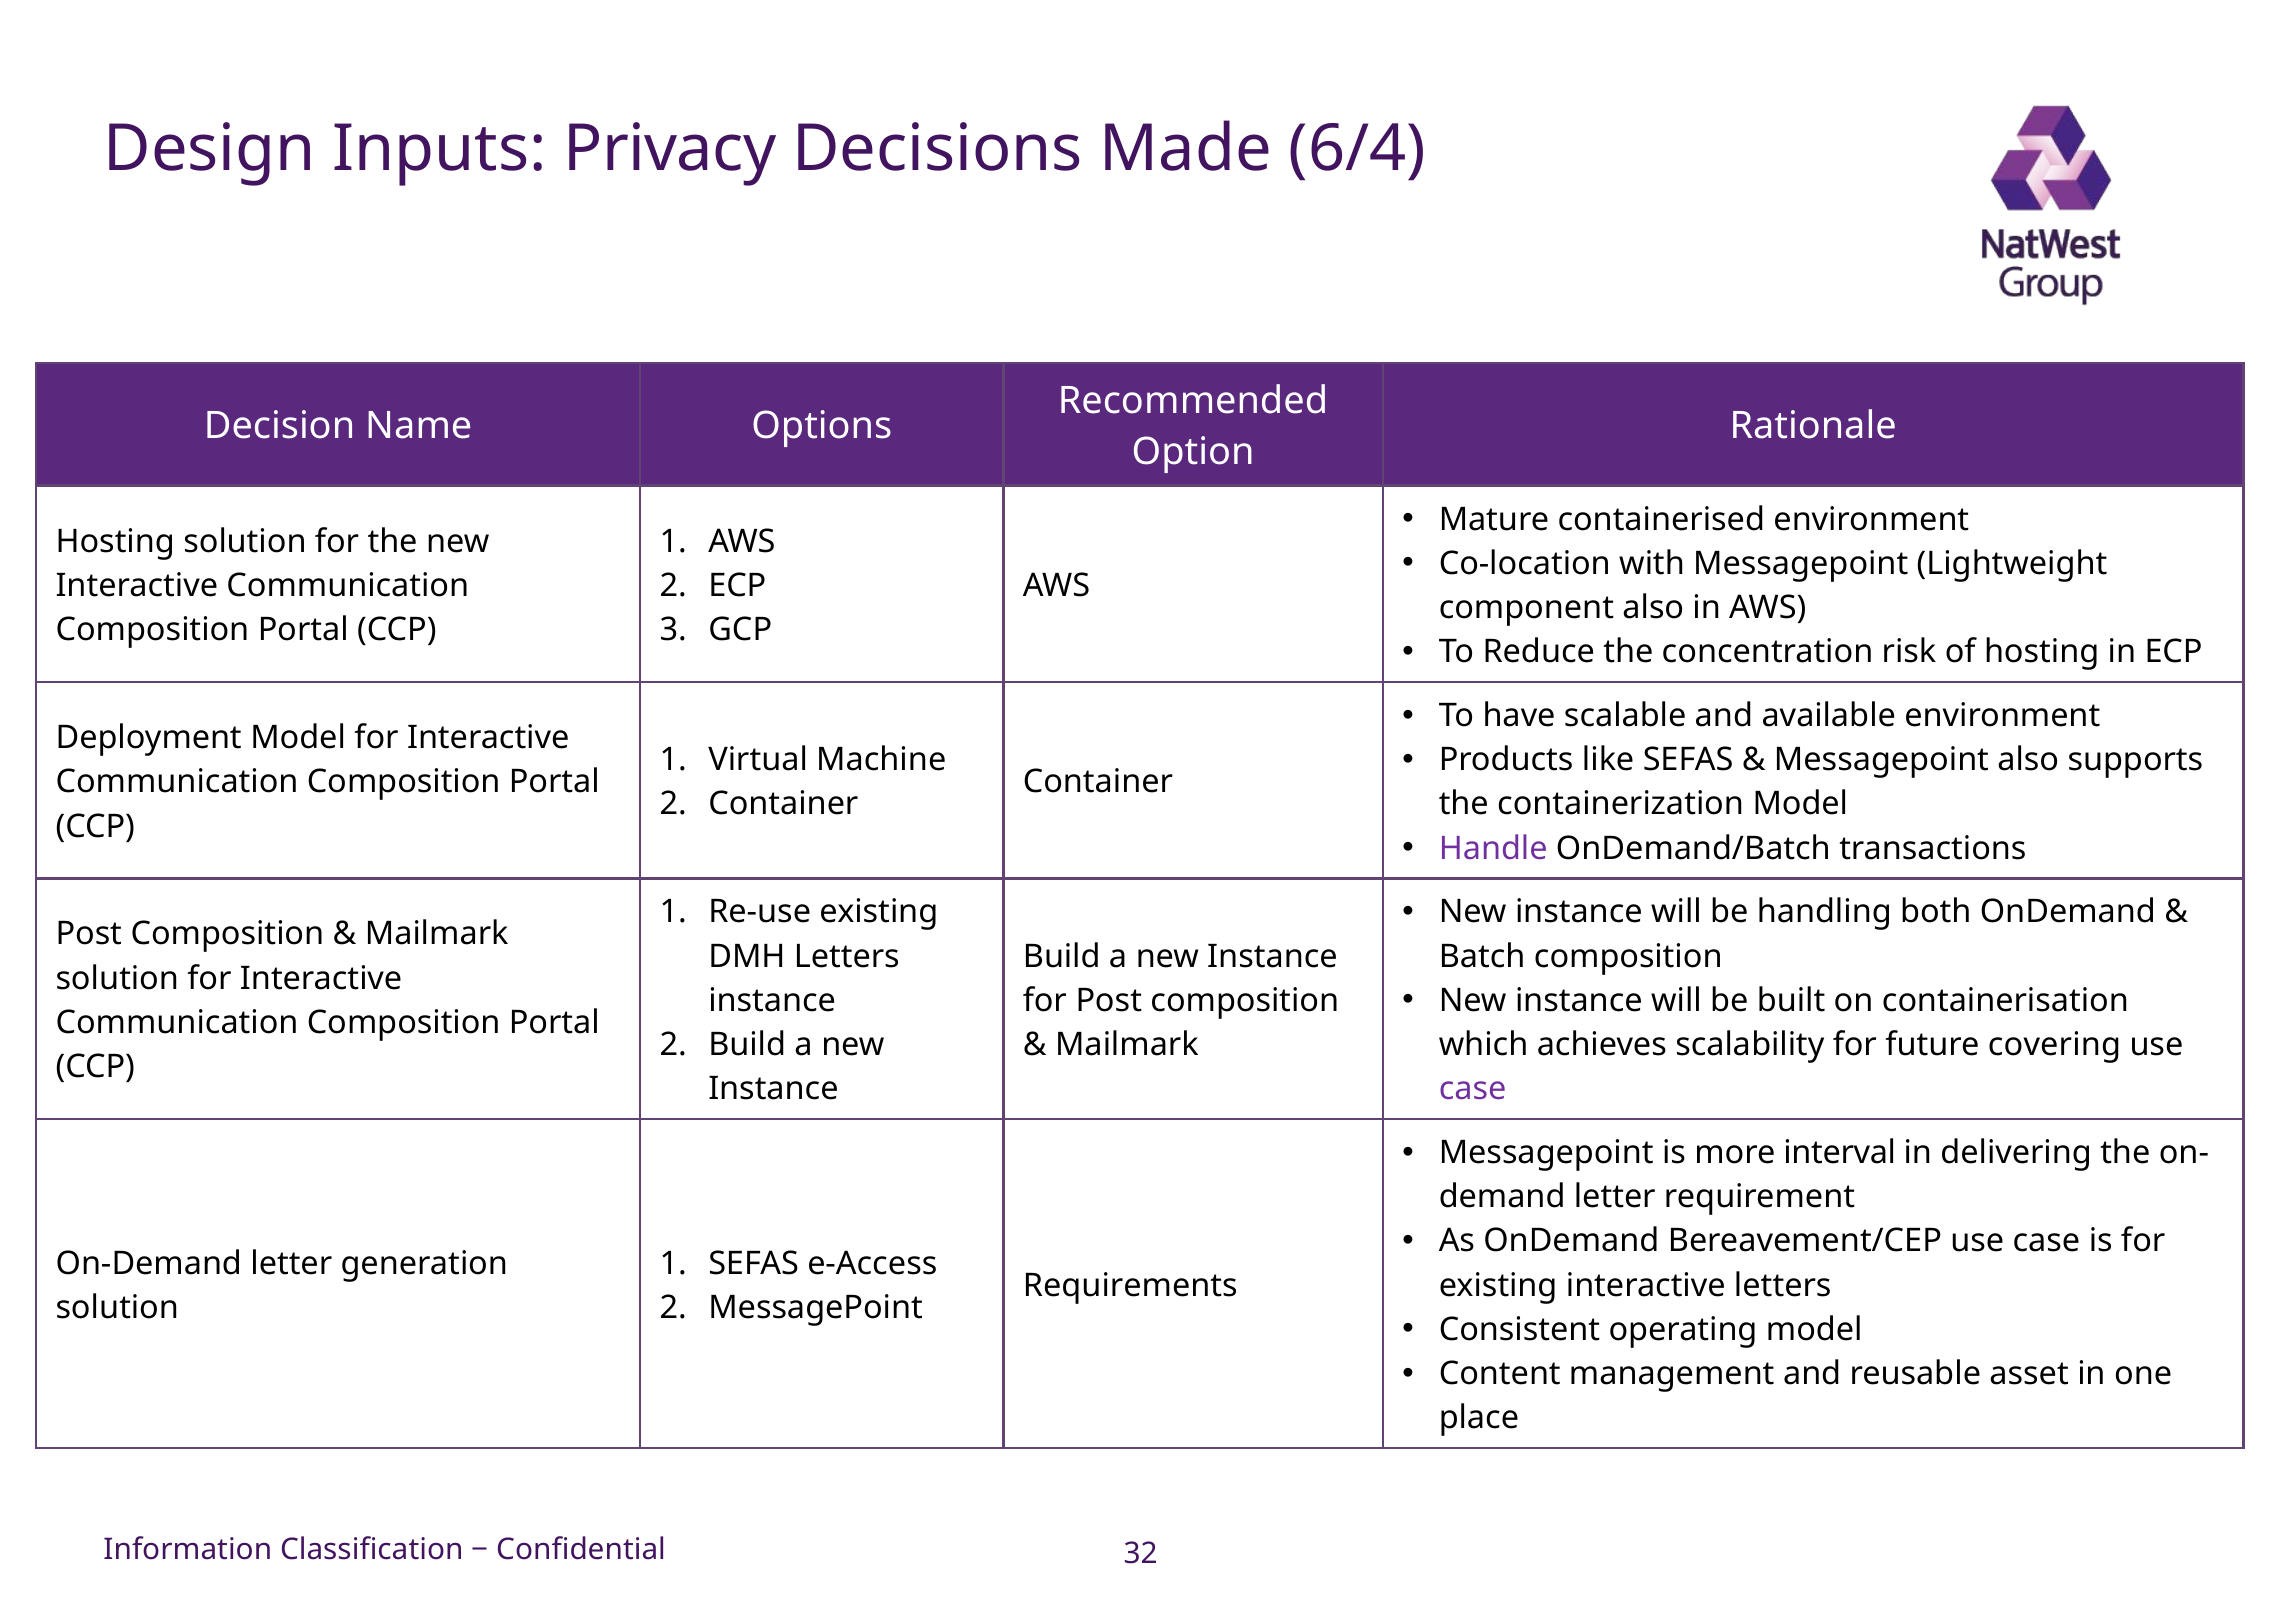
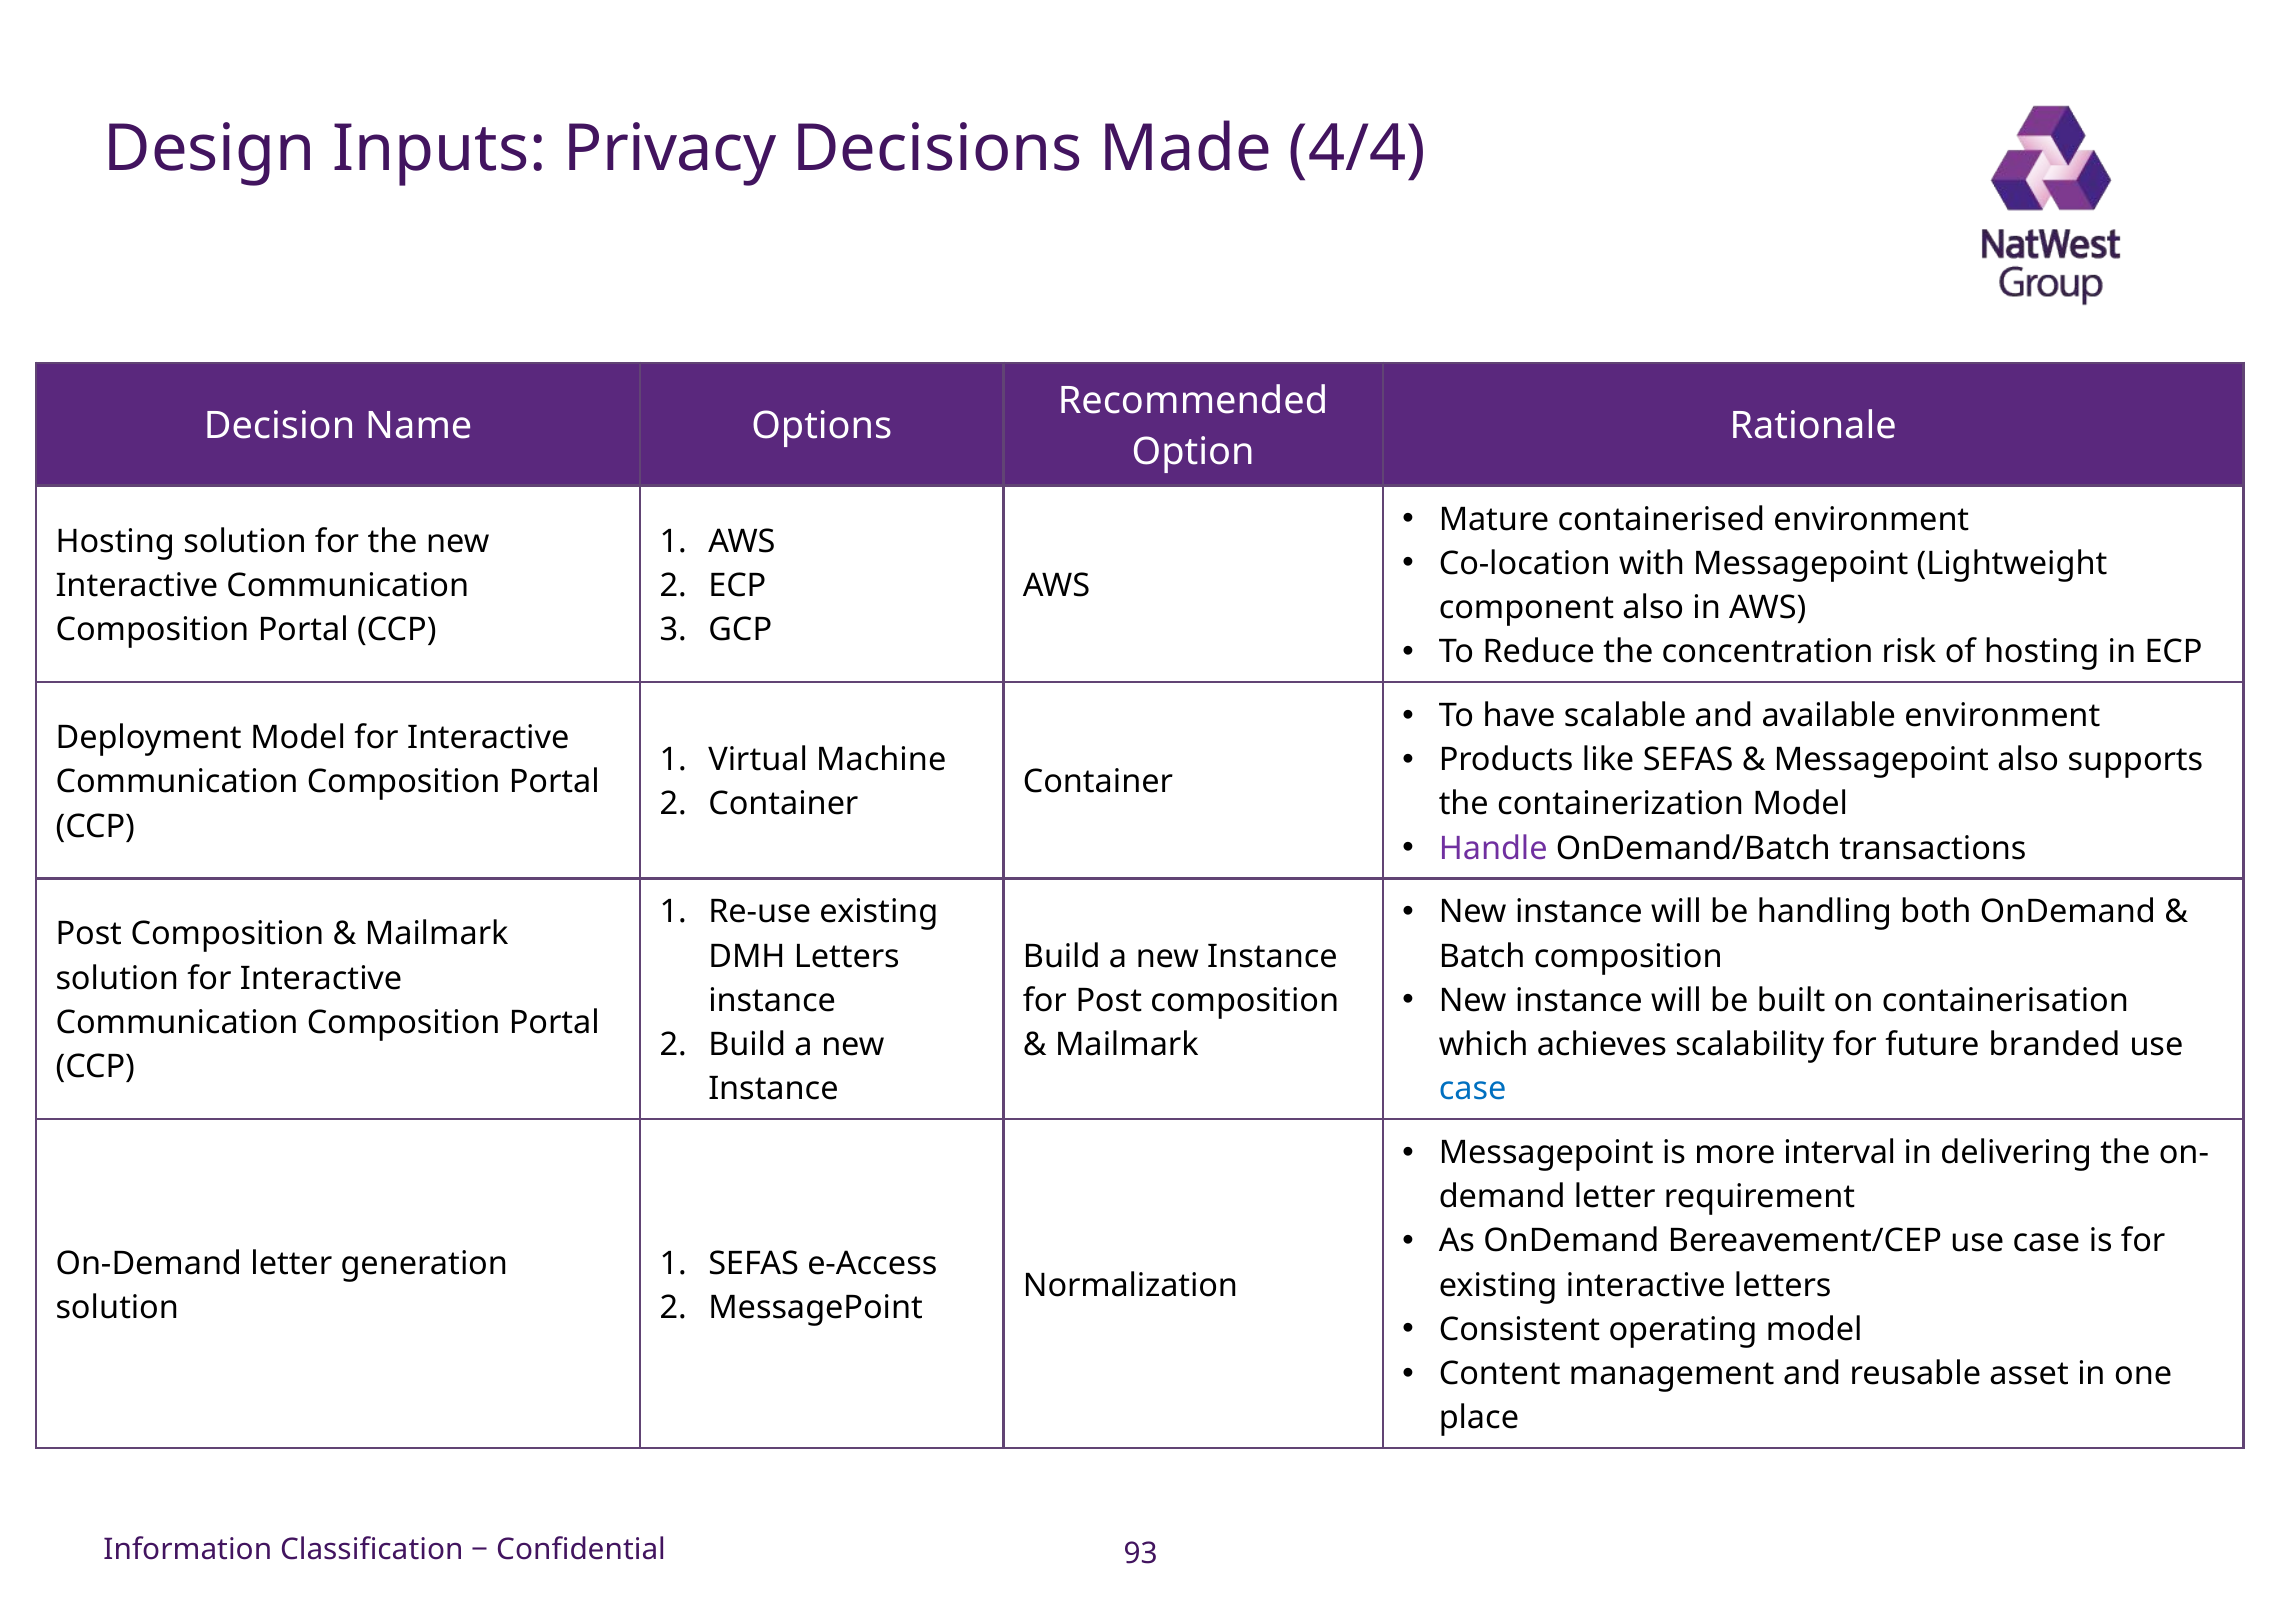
6/4: 6/4 -> 4/4 (1357, 149)
covering: covering -> branded (2054, 1045)
case colour: purple -> blue (1473, 1089)
Requirements: Requirements -> Normalization (1130, 1286)
32: 32 -> 93 (1141, 1554)
